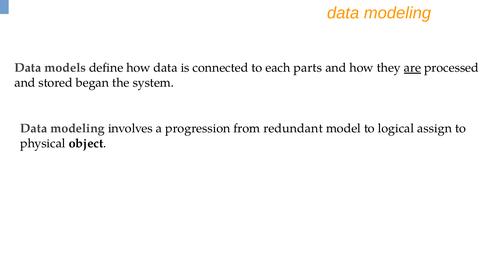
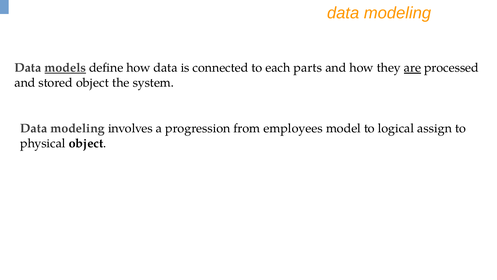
models underline: none -> present (65, 68)
stored began: began -> object (92, 83)
redundant: redundant -> employees (293, 128)
